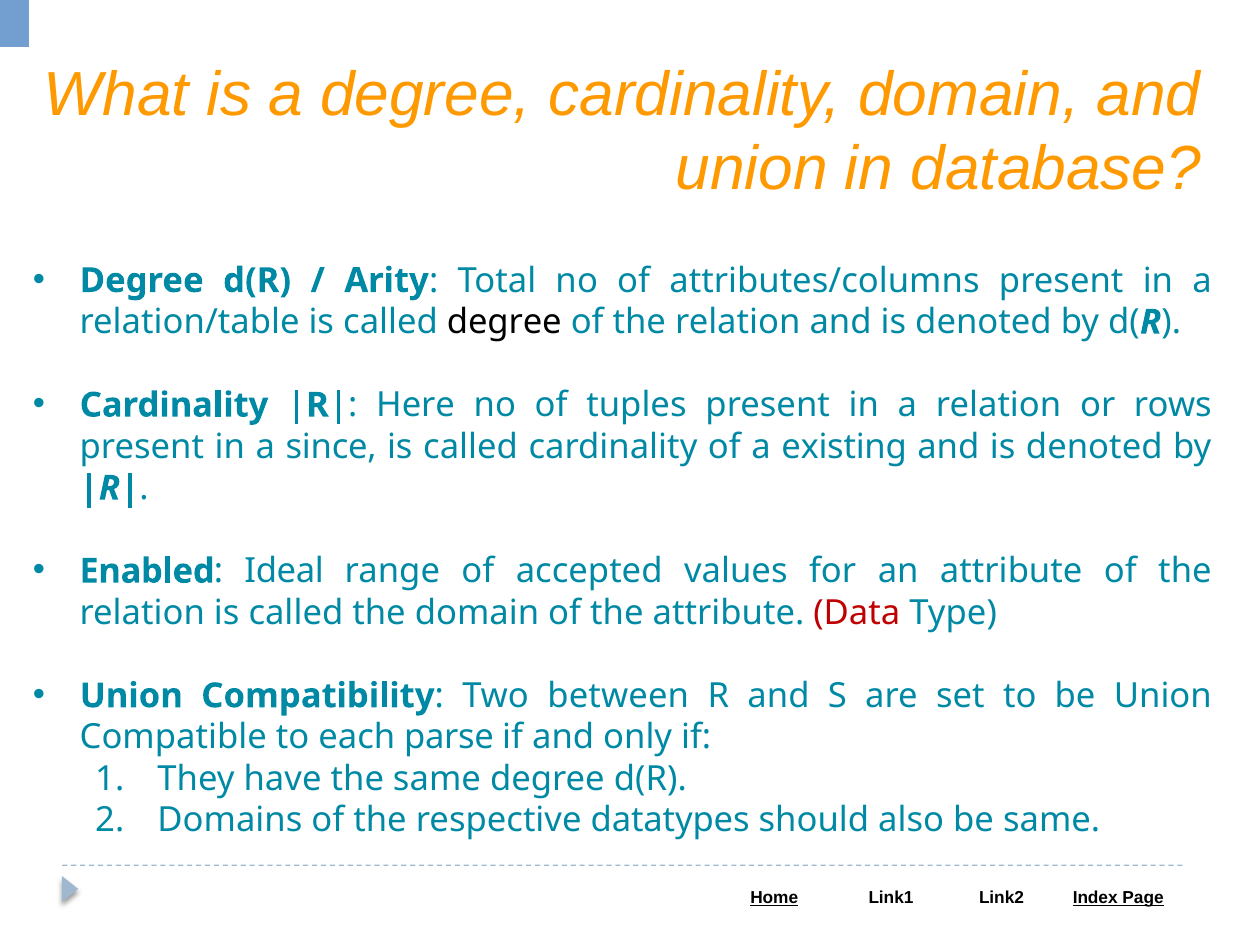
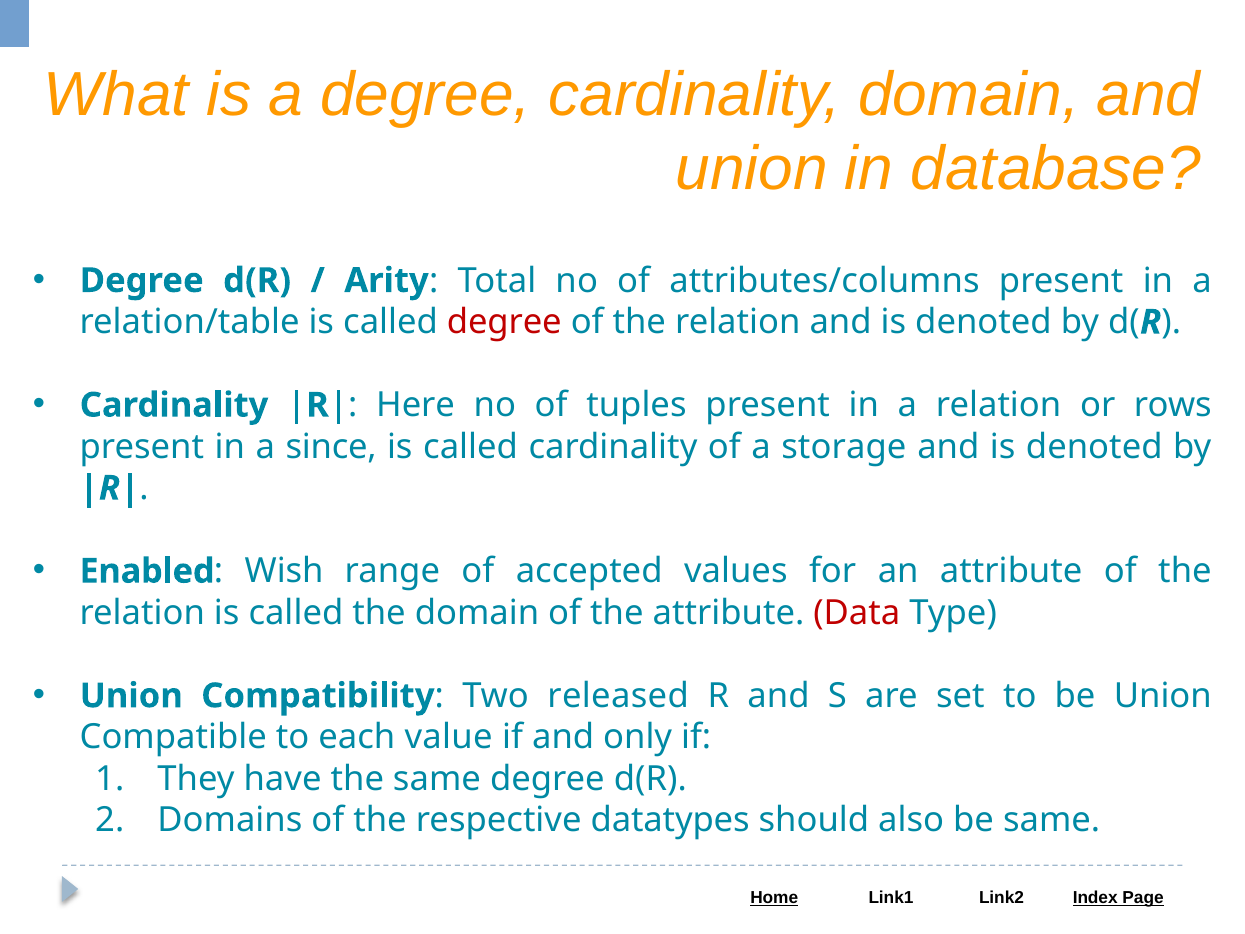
degree colour: black -> red (504, 322)
existing: existing -> storage (844, 447)
Ideal: Ideal -> Wish (284, 571)
between: between -> released (618, 696)
parse: parse -> value (449, 737)
